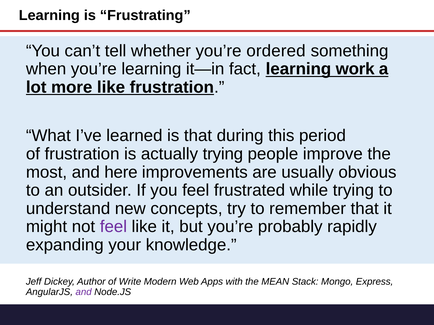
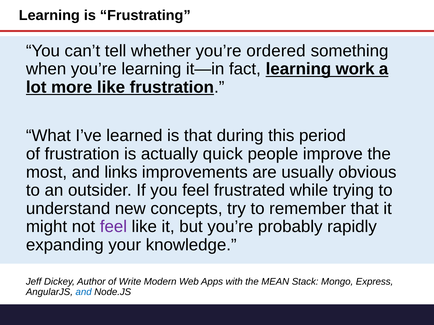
actually trying: trying -> quick (223, 154)
here: here -> links (121, 172)
and colour: purple -> blue (84, 293)
